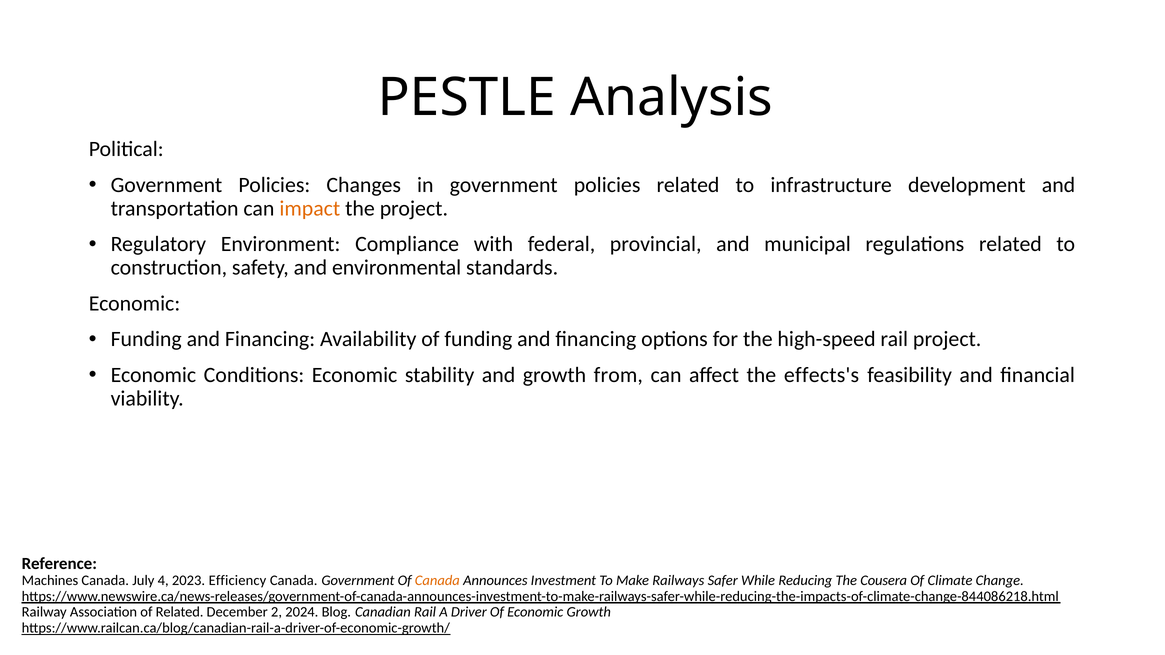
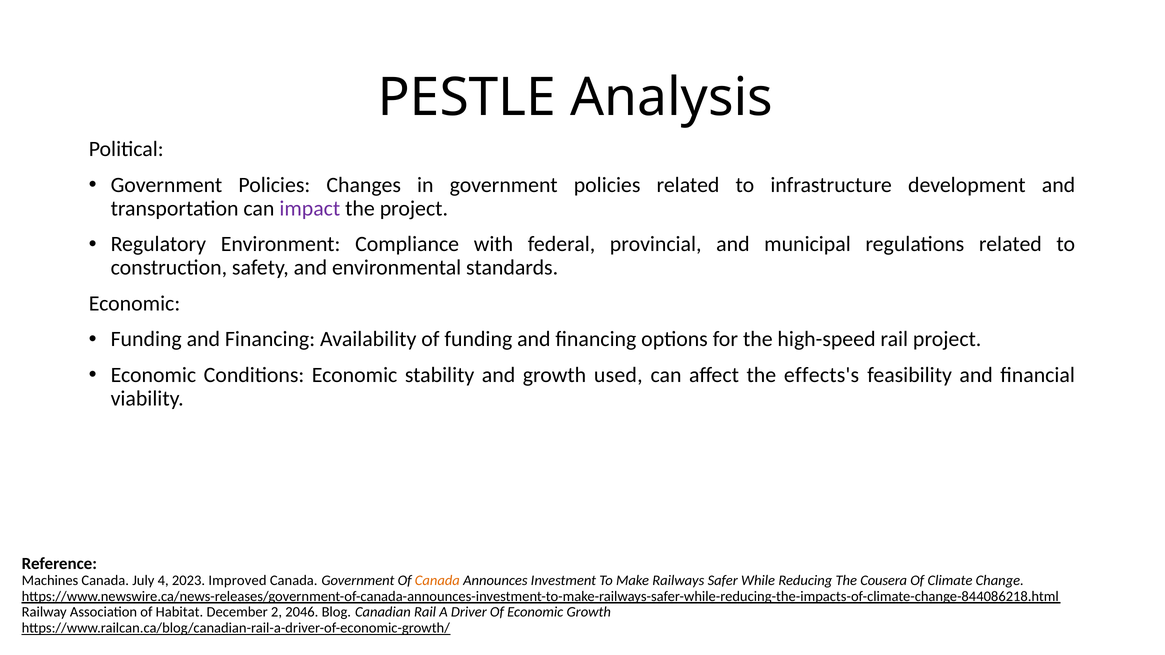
impact colour: orange -> purple (310, 209)
from: from -> used (618, 375)
Efficiency: Efficiency -> Improved (237, 581)
of Related: Related -> Habitat (179, 612)
2024: 2024 -> 2046 (302, 612)
